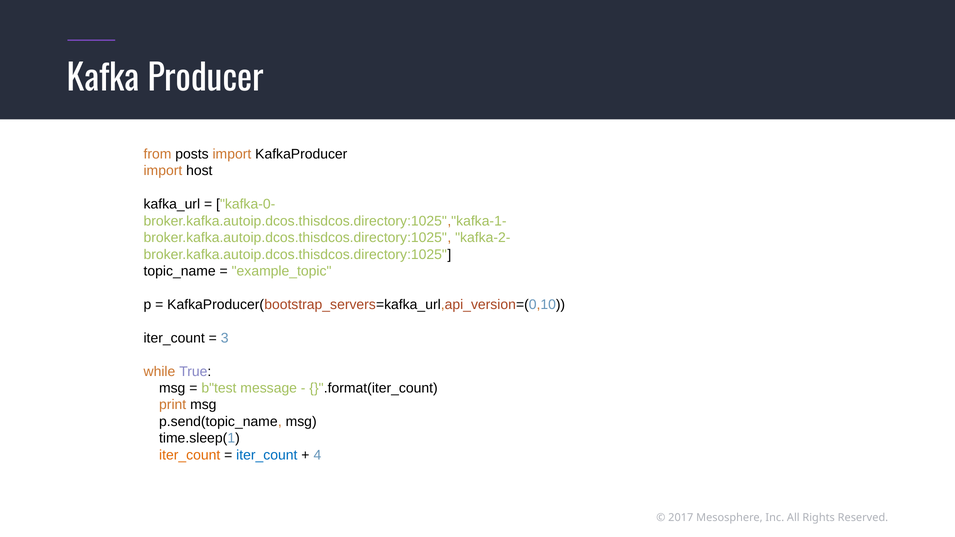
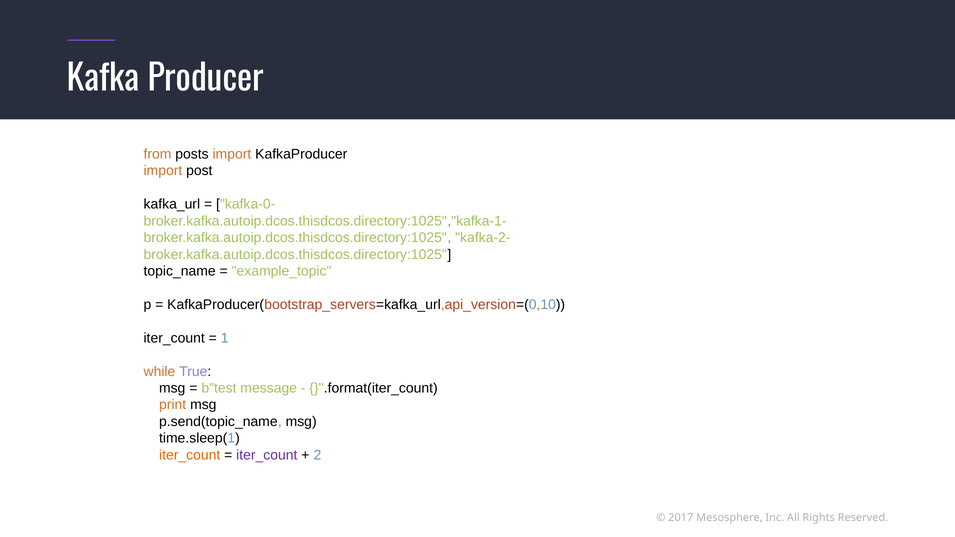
host: host -> post (199, 171)
3: 3 -> 1 (225, 338)
iter_count colour: blue -> purple (267, 455)
4: 4 -> 2 (317, 455)
